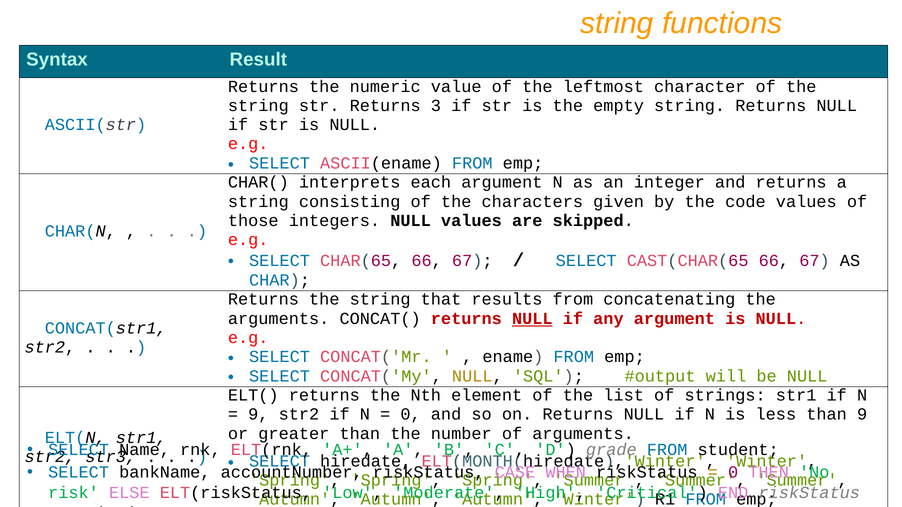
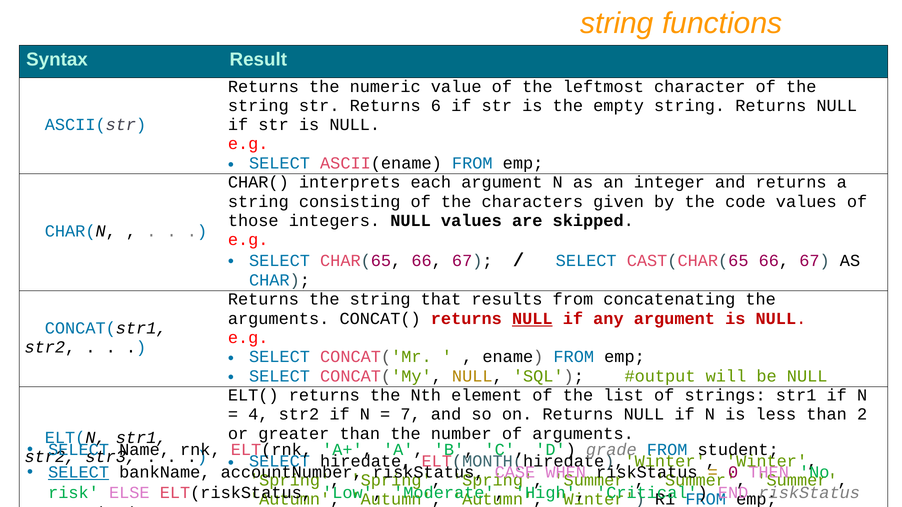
3: 3 -> 6 (436, 106)
9: 9 -> 4 (258, 415)
0: 0 -> 7 (411, 415)
than 9: 9 -> 2 (862, 415)
SELECT underline: none -> present (79, 473)
